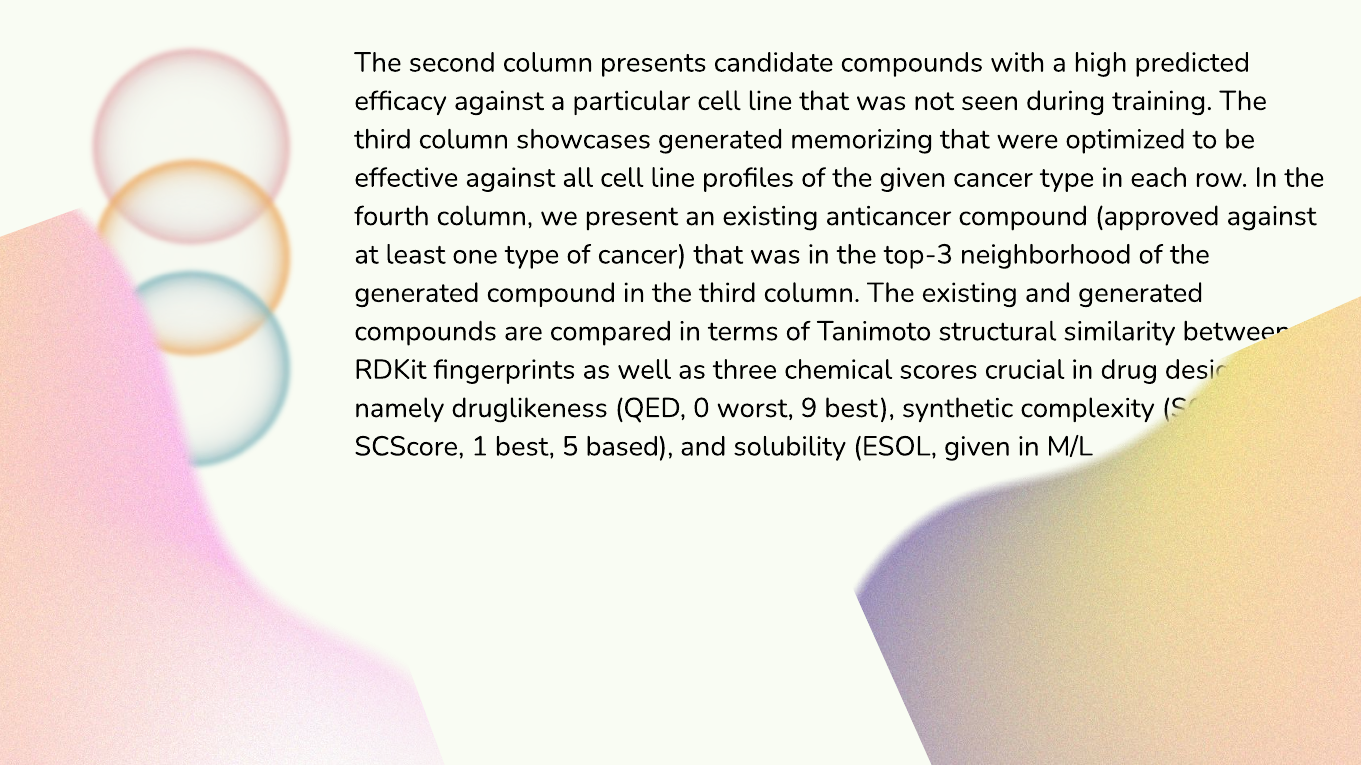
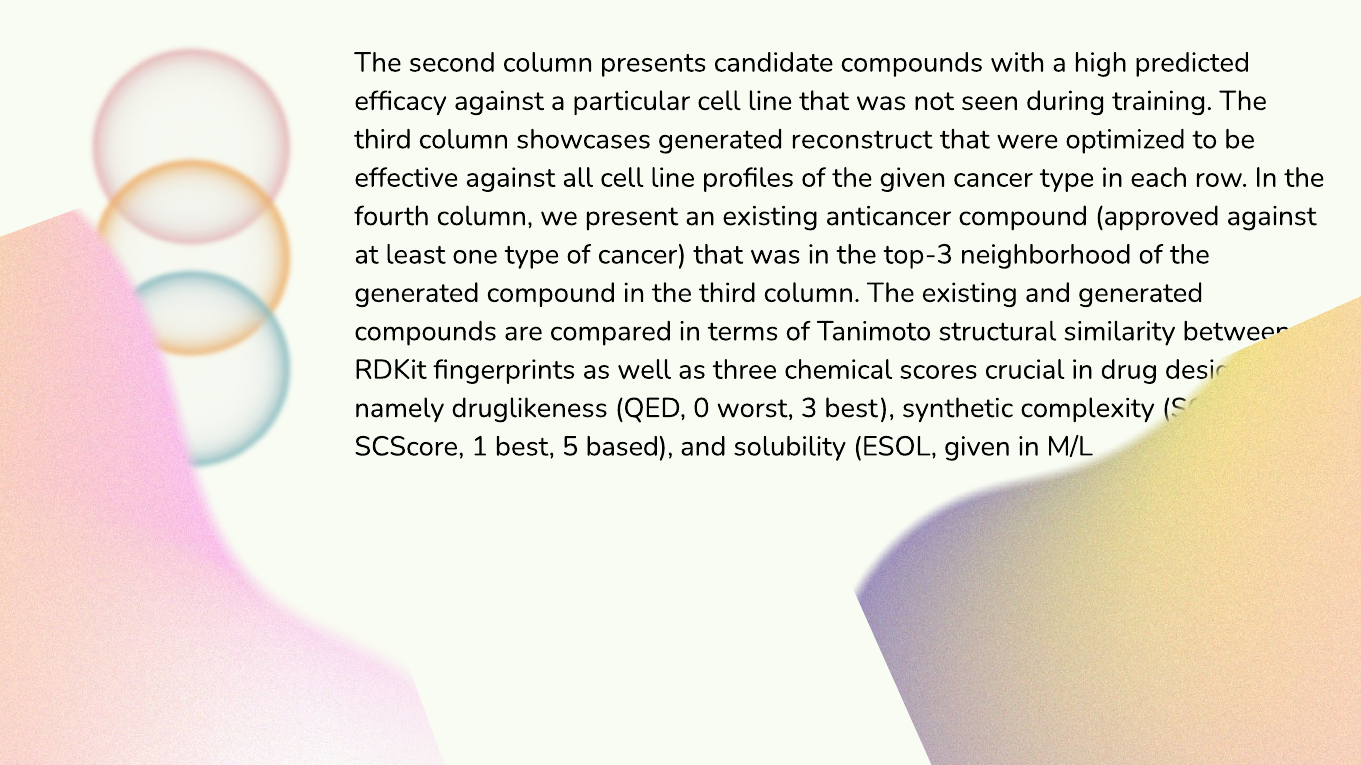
memorizing: memorizing -> reconstruct (861, 139)
9: 9 -> 3 (809, 408)
